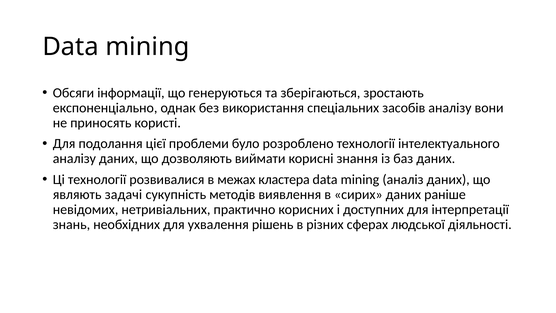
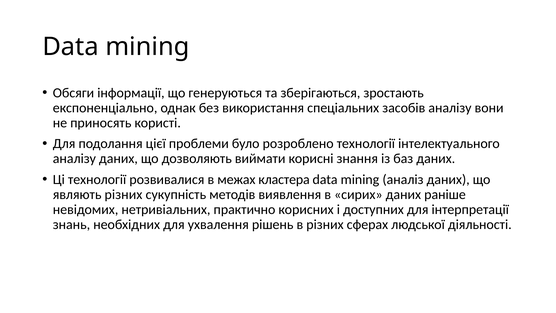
являють задачі: задачі -> різних (123, 194)
